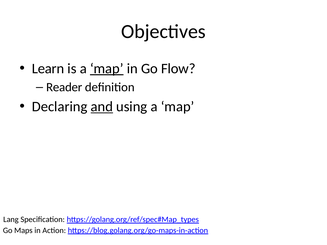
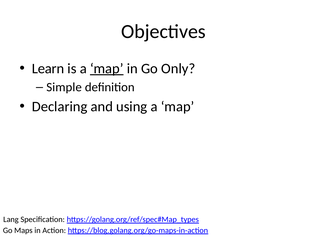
Flow: Flow -> Only (178, 69)
Reader: Reader -> Simple (64, 87)
and underline: present -> none (102, 107)
